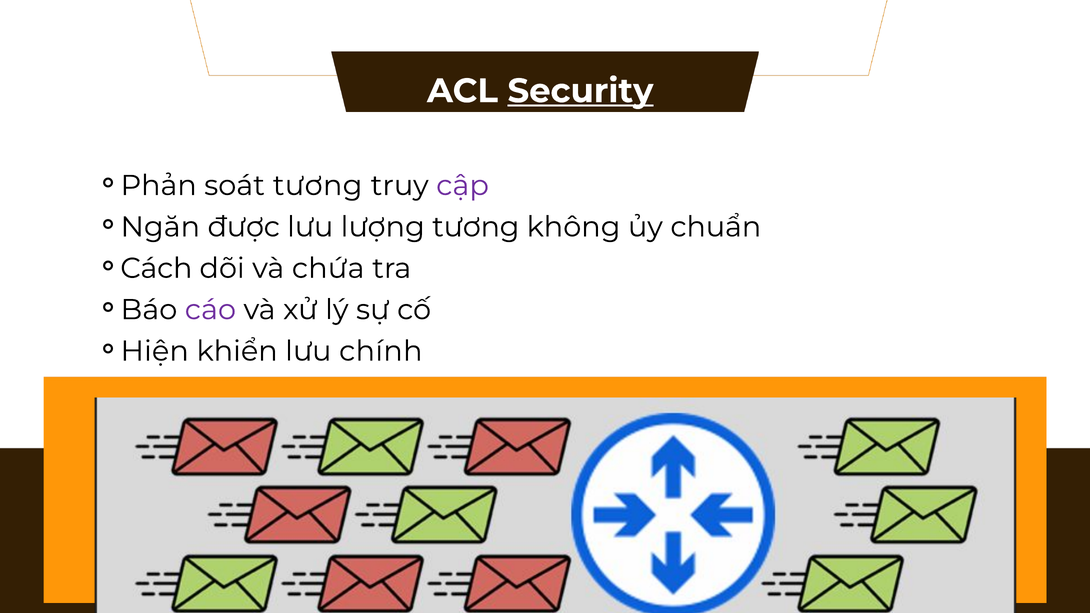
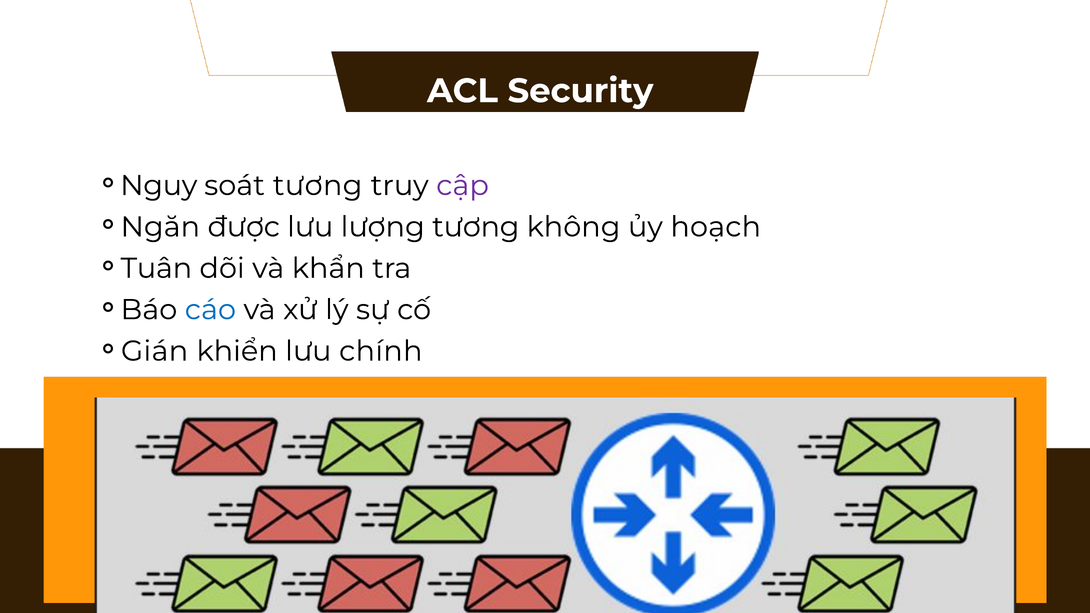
Security underline: present -> none (580, 91)
Phản: Phản -> Nguy (159, 186)
chuẩn: chuẩn -> hoạch (716, 227)
Cách: Cách -> Tuân (156, 268)
chứa: chứa -> khẩn (328, 268)
cáo colour: purple -> blue (210, 310)
Hiện: Hiện -> Gián (155, 351)
